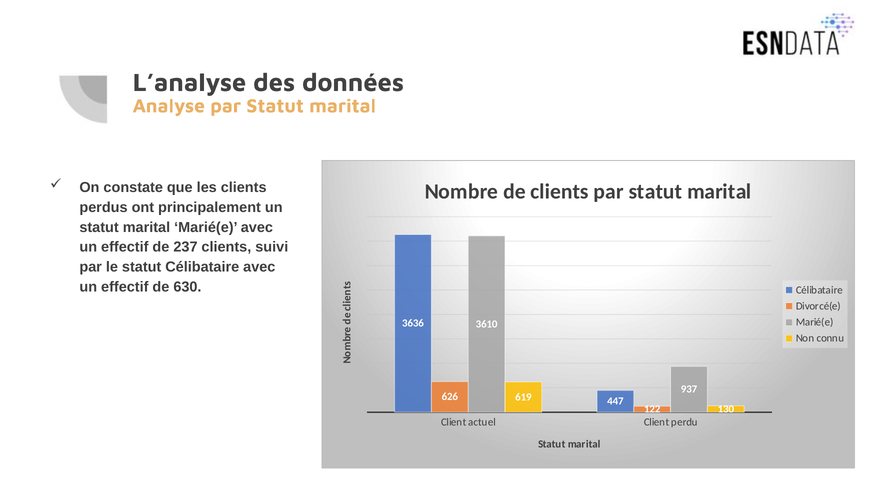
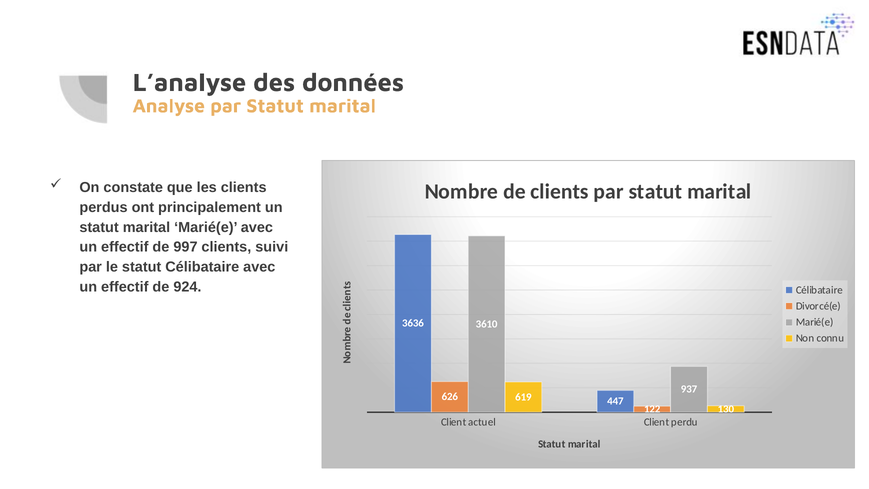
237: 237 -> 997 (186, 247)
630: 630 -> 924 (187, 287)
